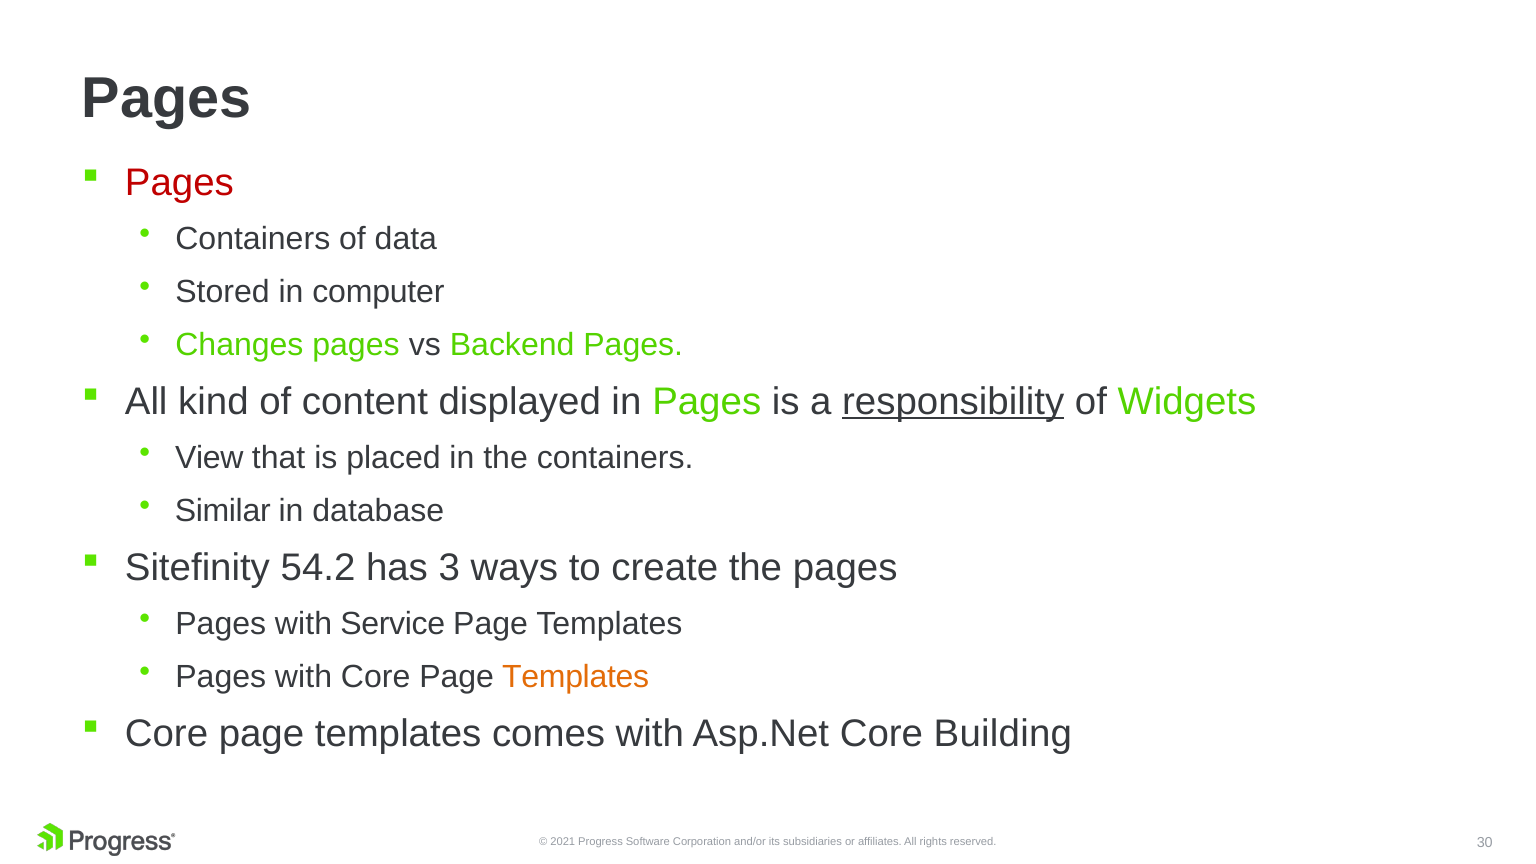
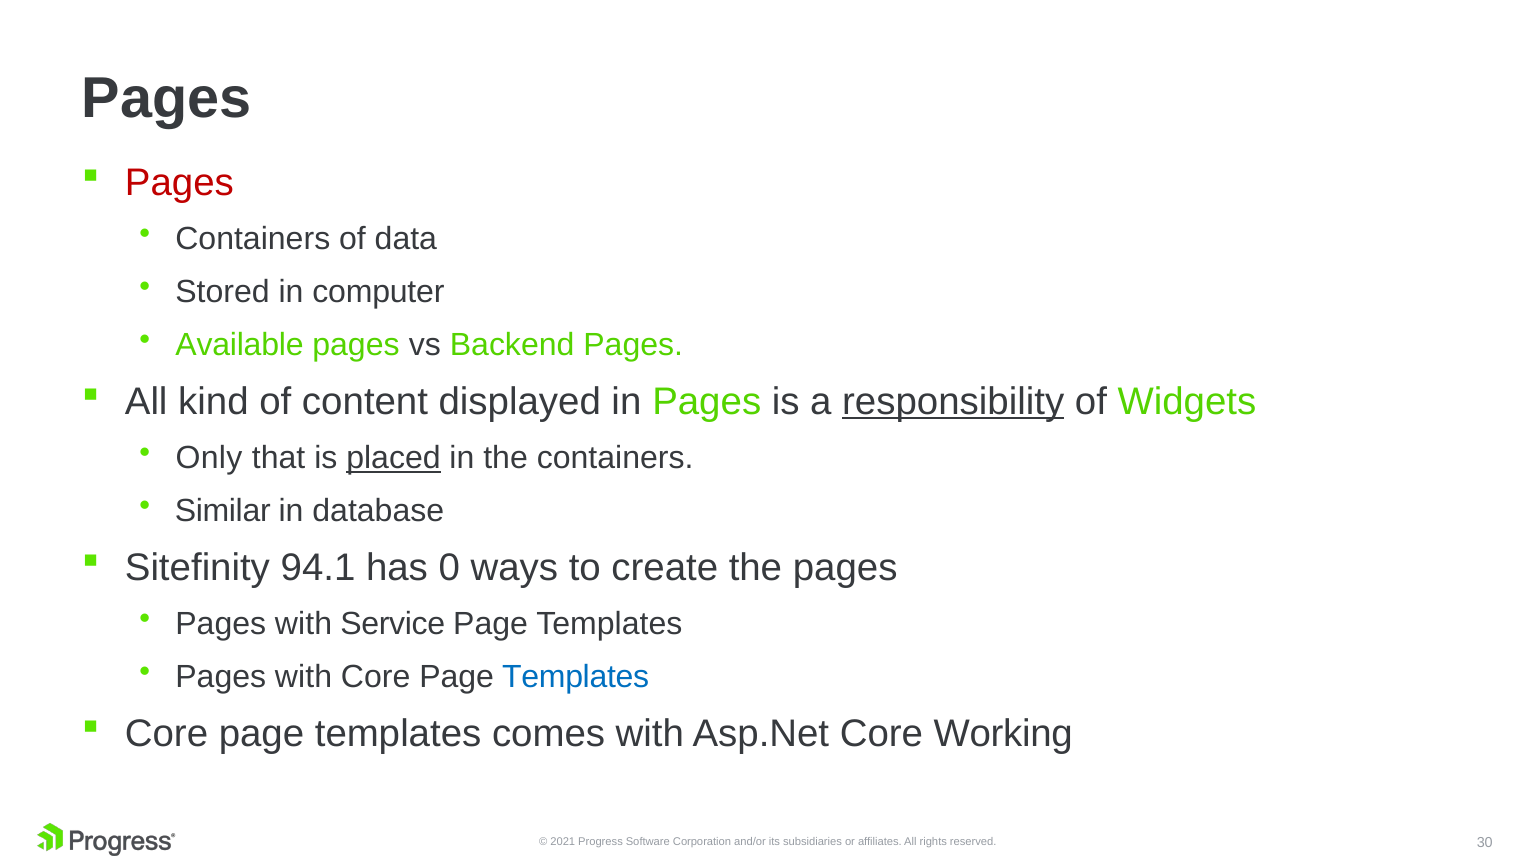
Changes: Changes -> Available (240, 345)
View: View -> Only (209, 458)
placed underline: none -> present (393, 458)
54.2: 54.2 -> 94.1 (318, 568)
3: 3 -> 0 (449, 568)
Templates colour: orange -> blue (576, 677)
Building: Building -> Working (1003, 734)
